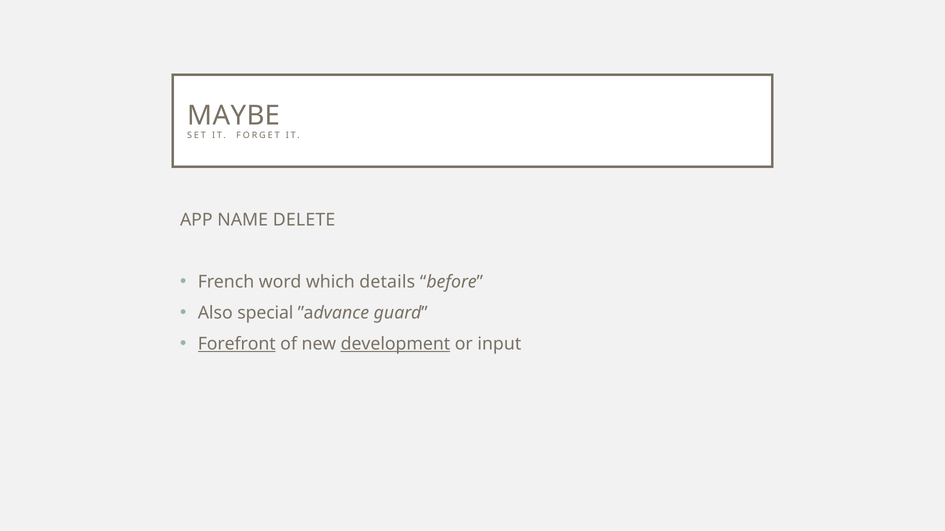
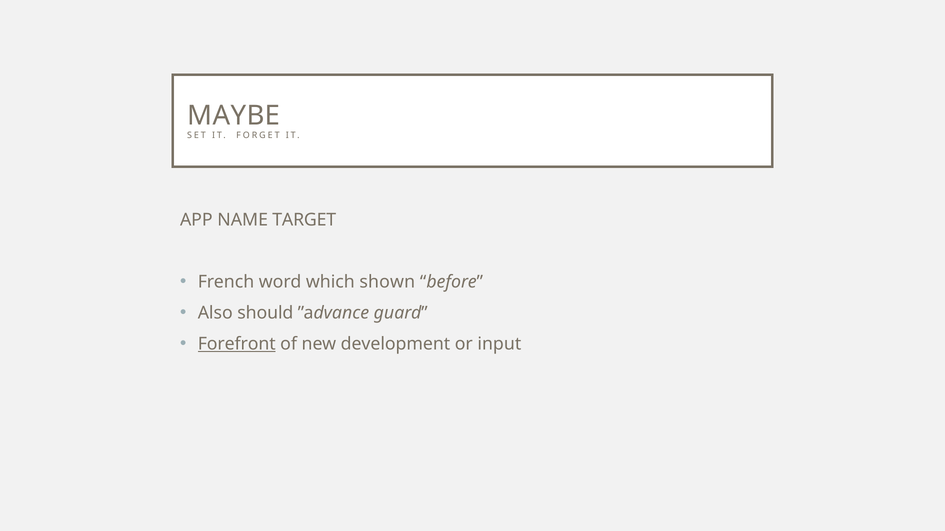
DELETE: DELETE -> TARGET (304, 220)
details: details -> shown (387, 282)
special: special -> should (265, 313)
development underline: present -> none (395, 344)
